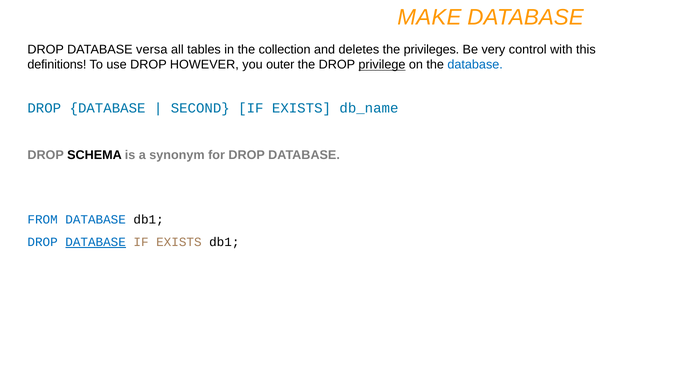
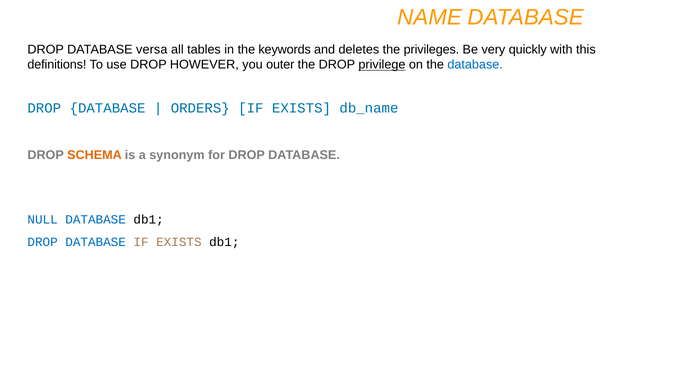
MAKE: MAKE -> NAME (430, 18)
collection: collection -> keywords (285, 50)
control: control -> quickly (528, 50)
SECOND: SECOND -> ORDERS (200, 108)
SCHEMA colour: black -> orange (94, 155)
FROM: FROM -> NULL (43, 220)
DATABASE underline: present -> none (96, 242)
